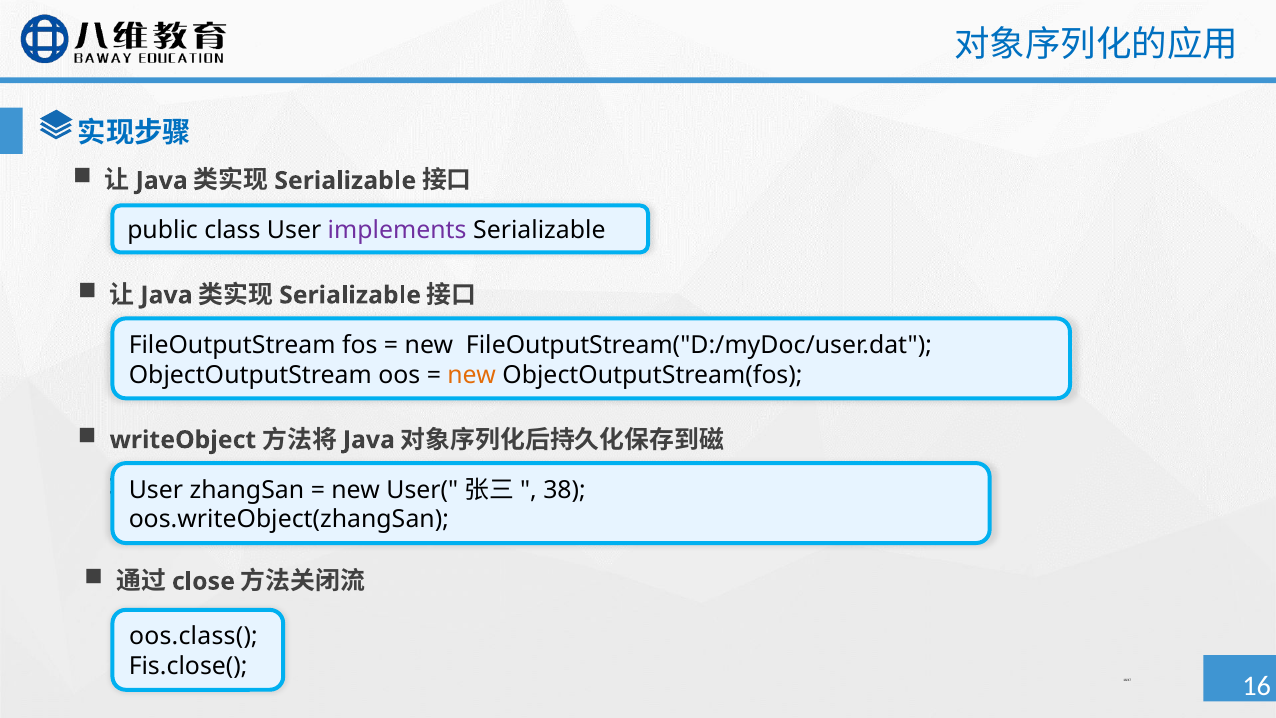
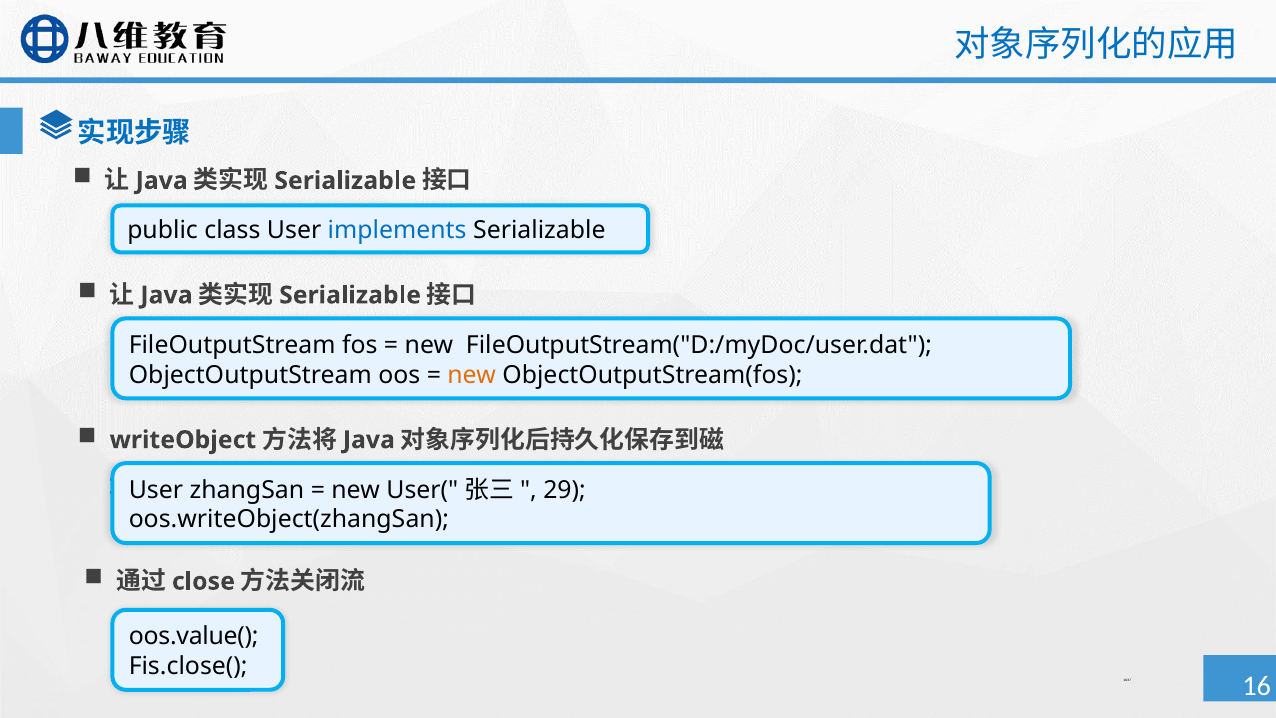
implements colour: purple -> blue (397, 231)
38: 38 -> 29 (565, 490)
oos.class(: oos.class( -> oos.value( (194, 636)
